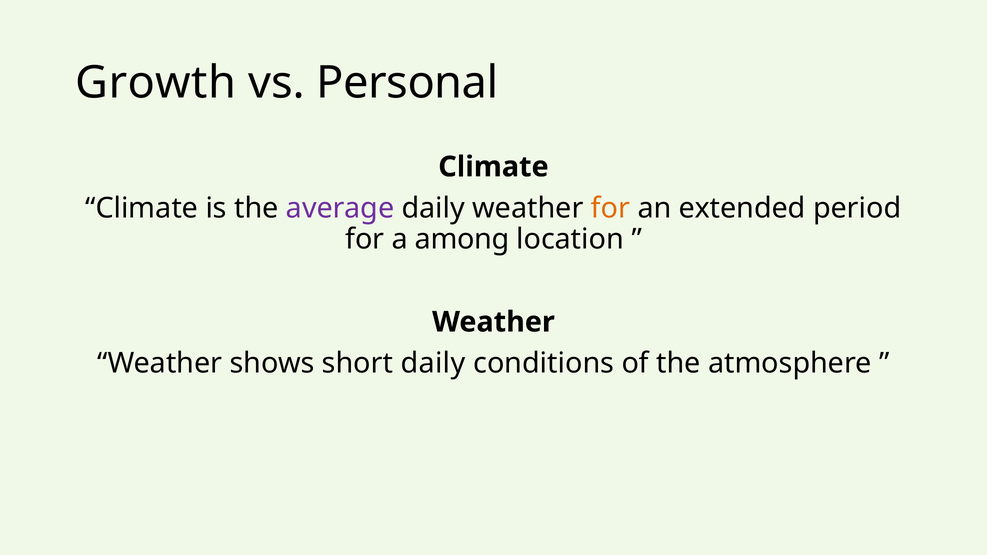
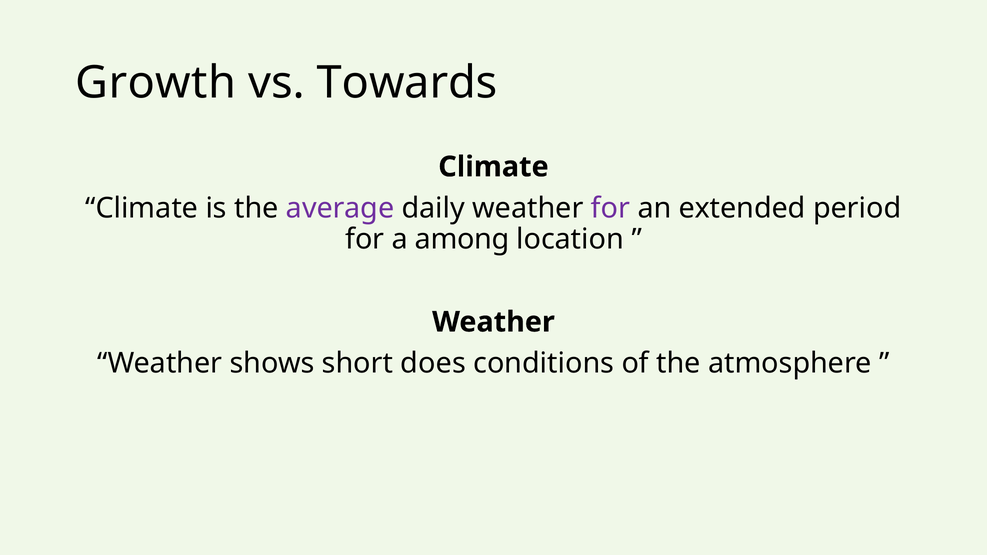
Personal: Personal -> Towards (407, 83)
for colour: orange -> purple (611, 208)
short daily: daily -> does (433, 364)
